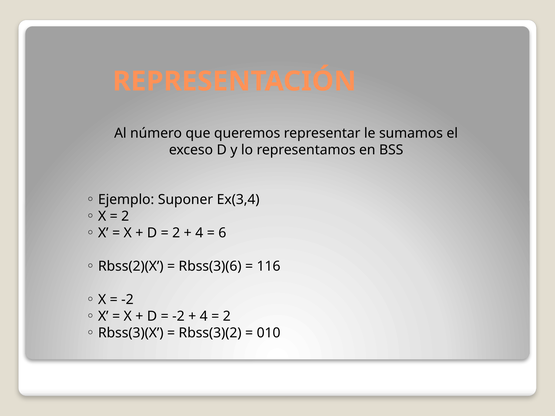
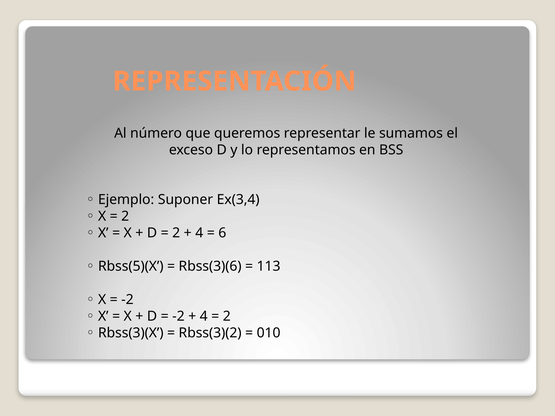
Rbss(2)(X: Rbss(2)(X -> Rbss(5)(X (131, 266)
116: 116 -> 113 (269, 266)
